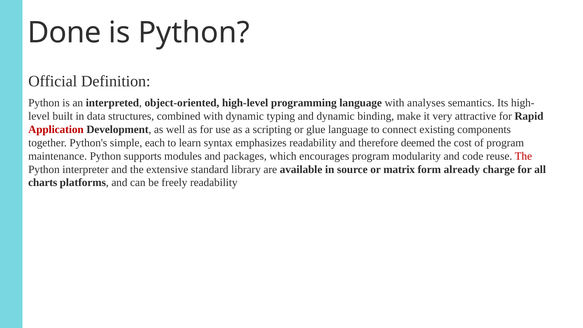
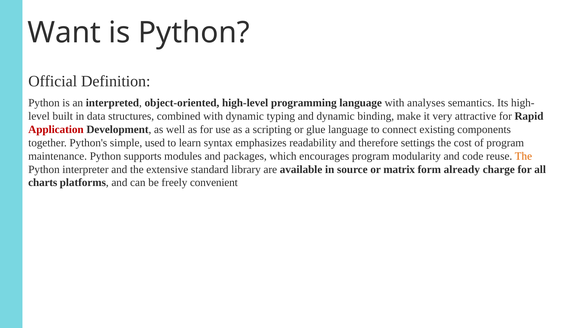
Done: Done -> Want (64, 33)
each: each -> used (155, 143)
deemed: deemed -> settings (418, 143)
The colour: red -> orange (523, 156)
freely readability: readability -> convenient (214, 183)
